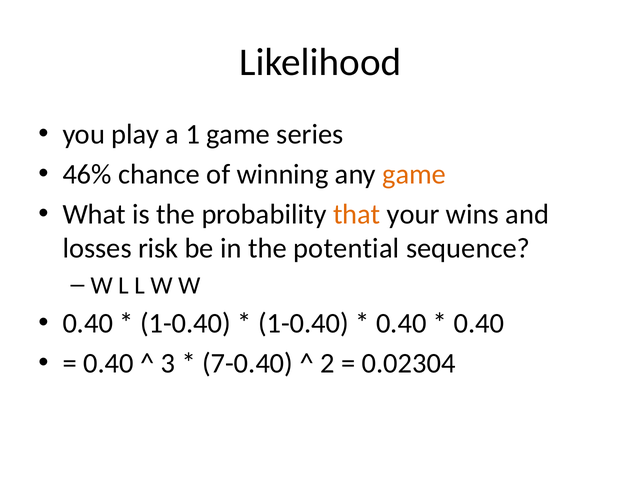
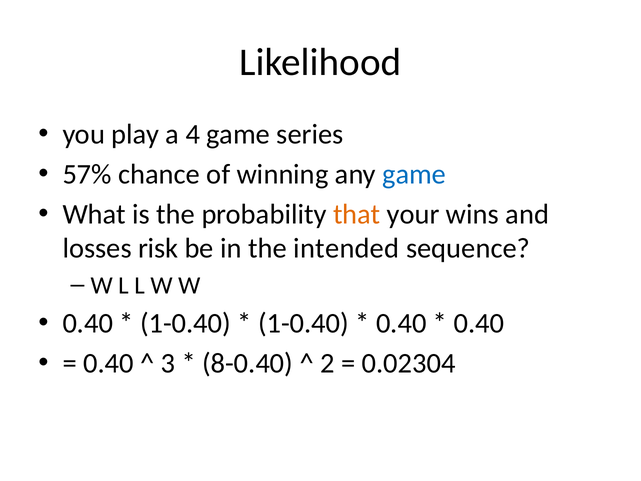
1: 1 -> 4 (193, 134)
46%: 46% -> 57% (87, 174)
game colour: orange -> blue (414, 174)
potential: potential -> intended (346, 248)
7-0.40: 7-0.40 -> 8-0.40 (248, 363)
